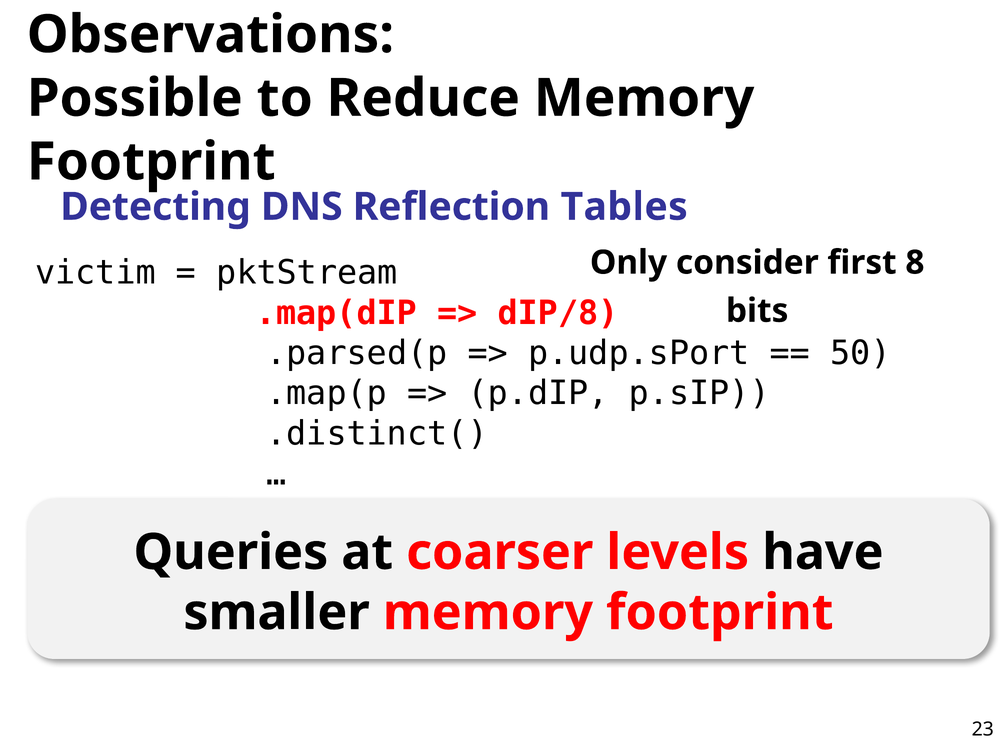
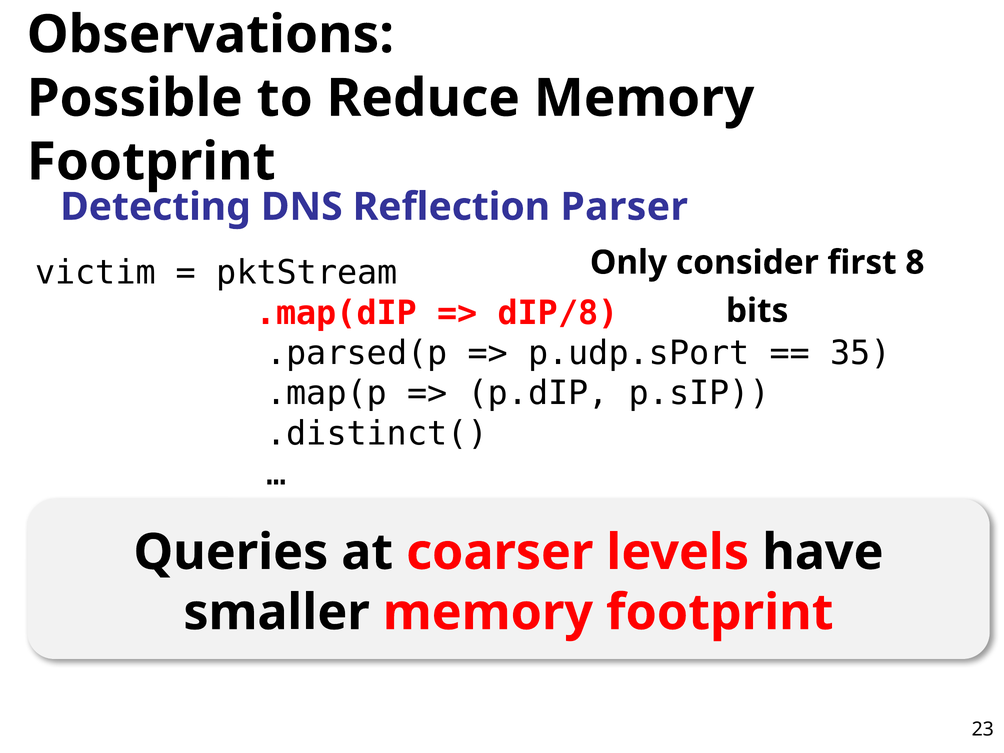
Tables: Tables -> Parser (624, 207)
50: 50 -> 35 (860, 353)
